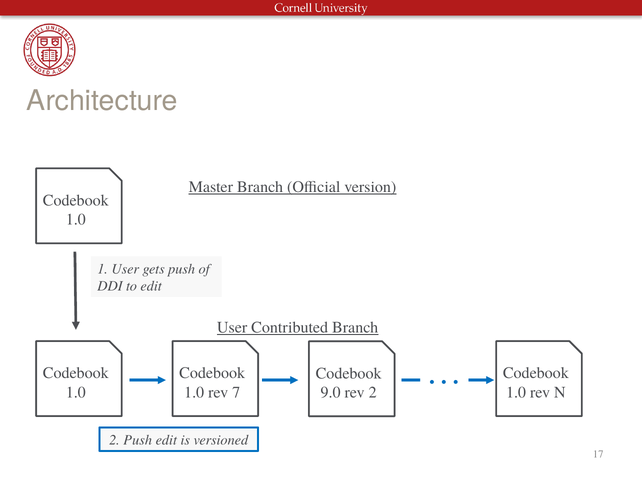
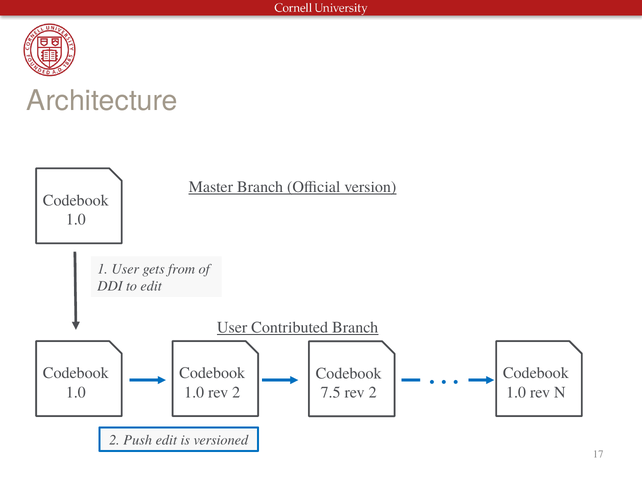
gets push: push -> from (182, 269)
1.0 rev 7: 7 -> 2 (236, 392)
9.0: 9.0 -> 7.5 (331, 392)
